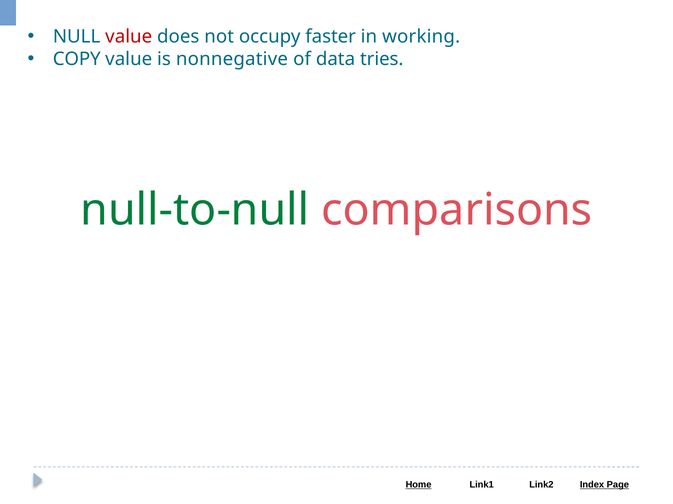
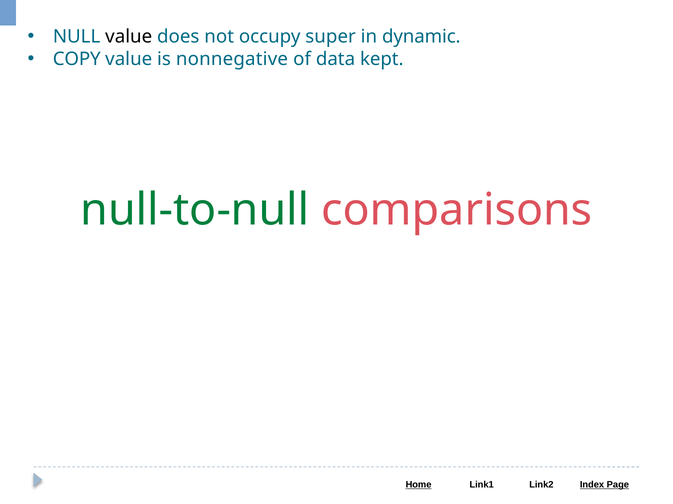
value colour: red -> black (129, 37)
faster: faster -> super (331, 37)
working: working -> dynamic (421, 37)
tries: tries -> kept (382, 59)
